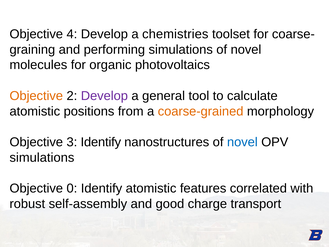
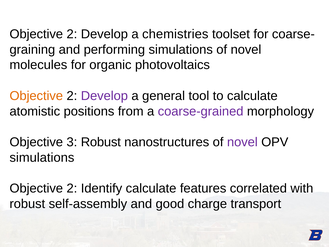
4: 4 -> 2 (72, 34)
coarse-grained colour: orange -> purple (201, 111)
3 Identify: Identify -> Robust (101, 142)
novel colour: blue -> purple (242, 142)
0: 0 -> 2 (72, 188)
Identify atomistic: atomistic -> calculate (151, 188)
